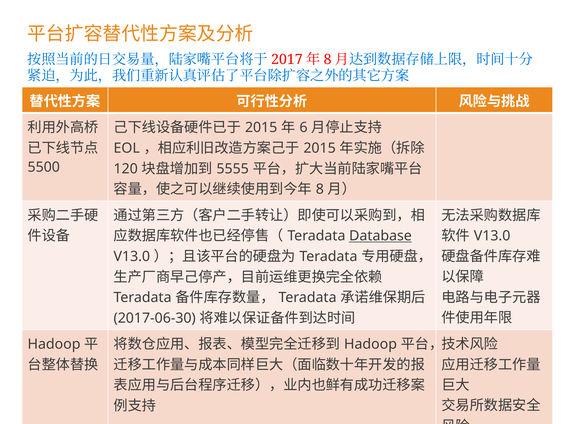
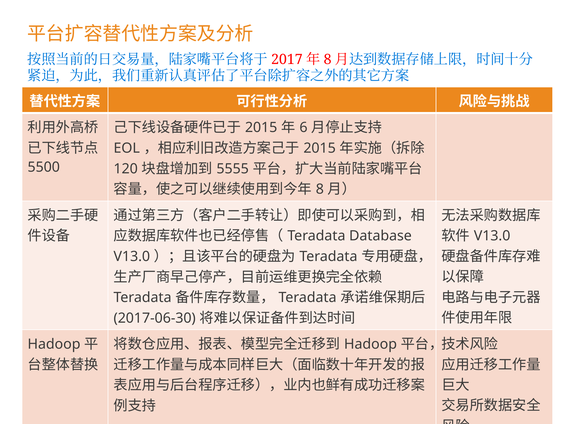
Database underline: present -> none (380, 236)
